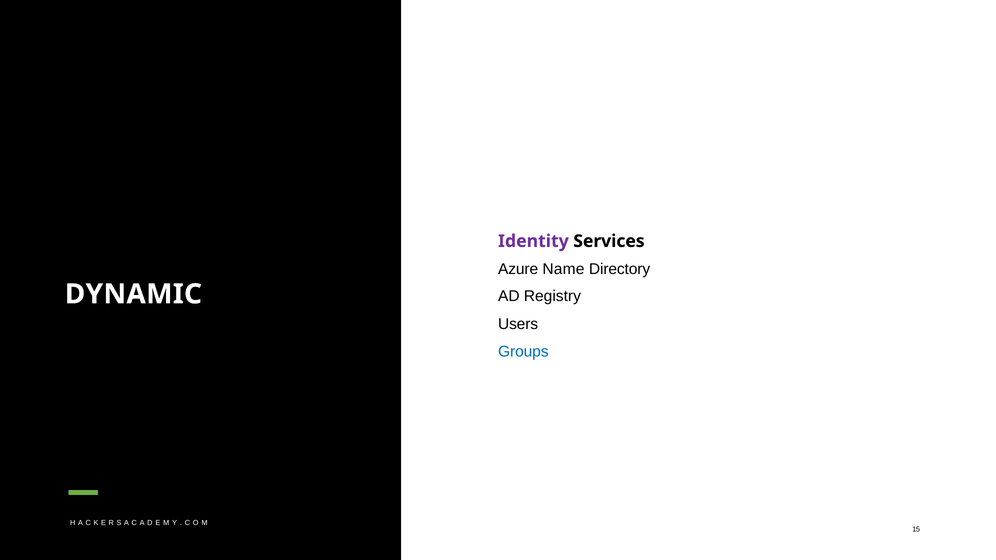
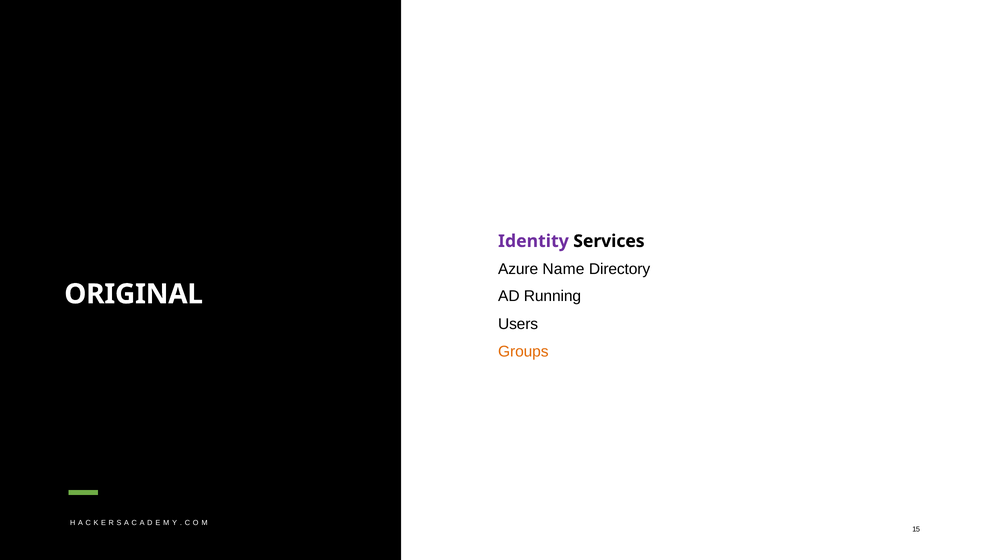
Registry: Registry -> Running (552, 296)
DYNAMIC: DYNAMIC -> ORIGINAL (134, 294)
Groups colour: blue -> orange (523, 352)
